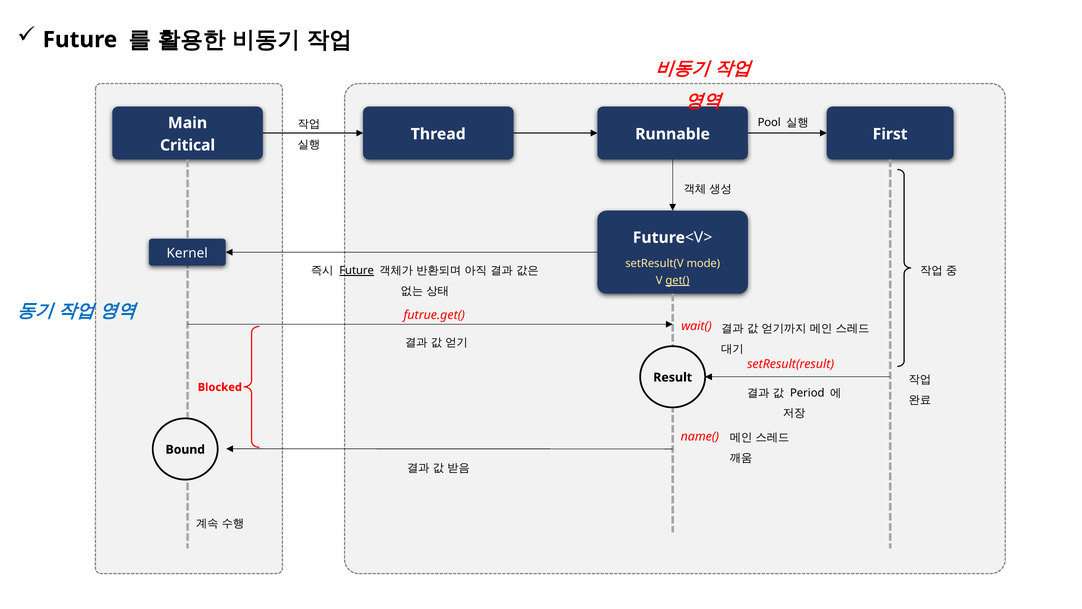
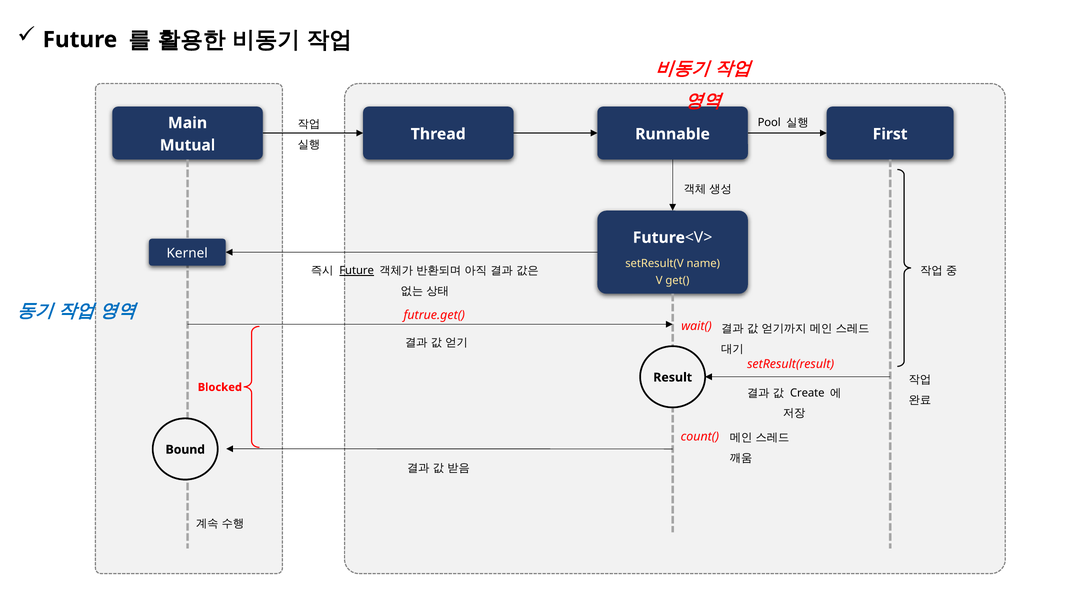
Critical: Critical -> Mutual (188, 145)
mode: mode -> name (703, 264)
get( underline: present -> none (677, 281)
Period: Period -> Create (807, 393)
name(: name( -> count( (700, 436)
